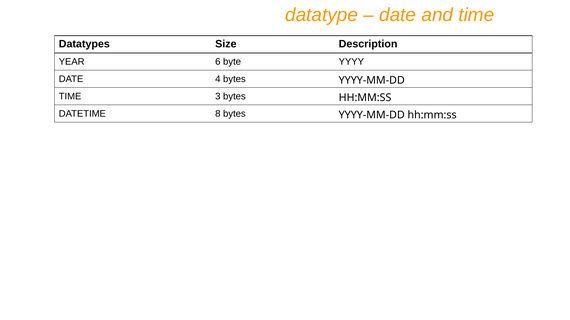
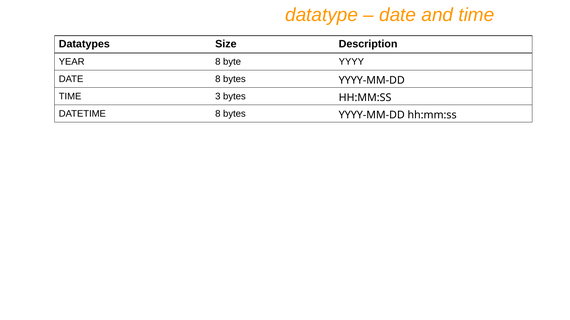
YEAR 6: 6 -> 8 (218, 62)
DATE 4: 4 -> 8 (218, 79)
